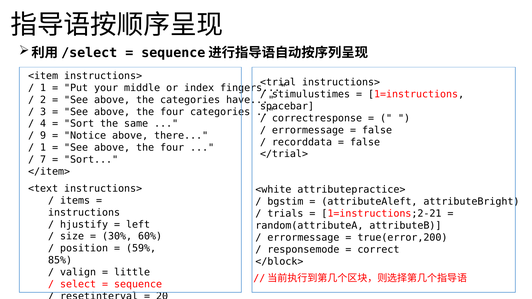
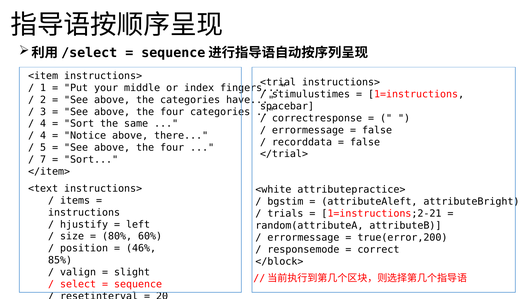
9: 9 -> 4 (43, 136)
1: 1 -> 5 (43, 148)
30%: 30% -> 80% (117, 237)
59%: 59% -> 46% (141, 249)
little: little -> slight (132, 272)
